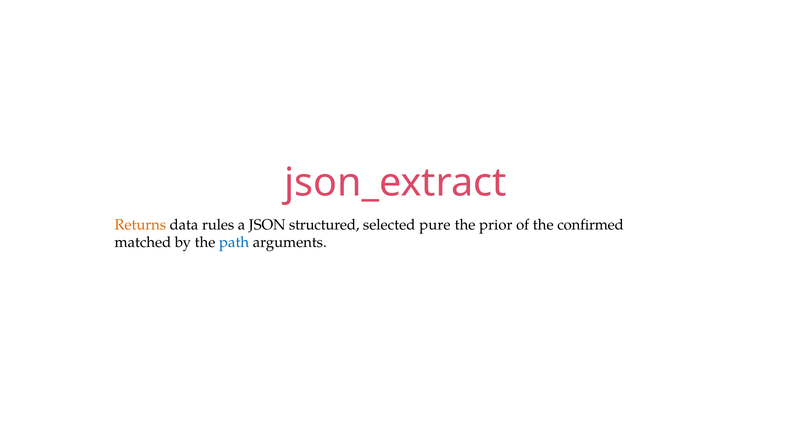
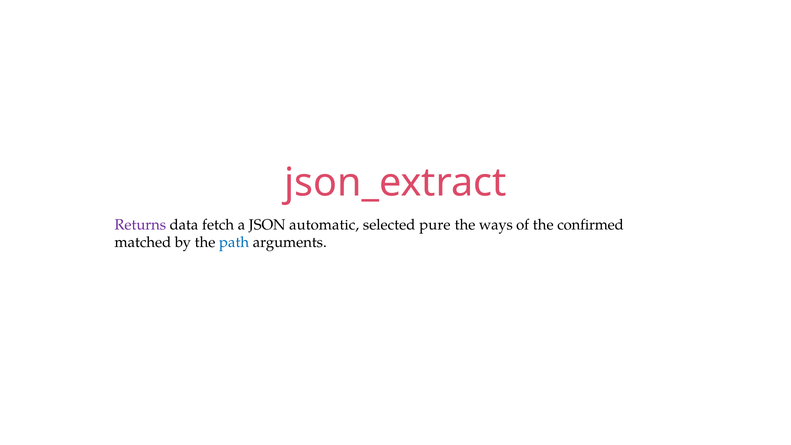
Returns colour: orange -> purple (140, 225)
rules: rules -> fetch (218, 225)
structured: structured -> automatic (324, 225)
prior: prior -> ways (496, 225)
